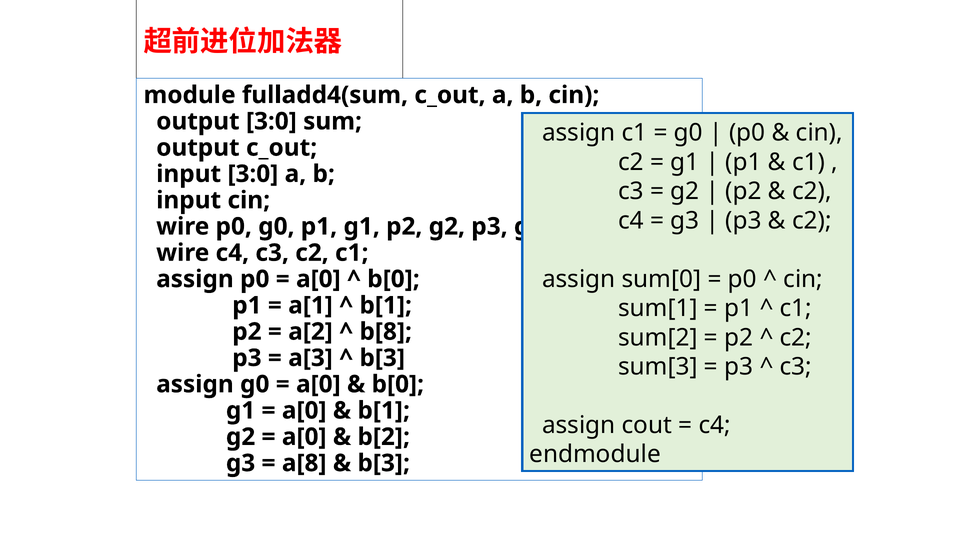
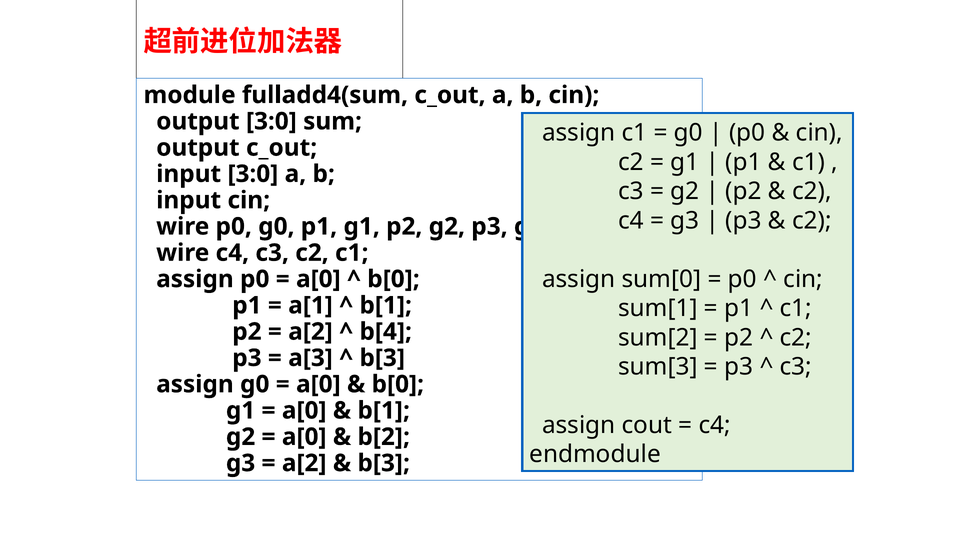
b[8: b[8 -> b[4 (386, 332)
a[8: a[8 -> a[2 (304, 464)
